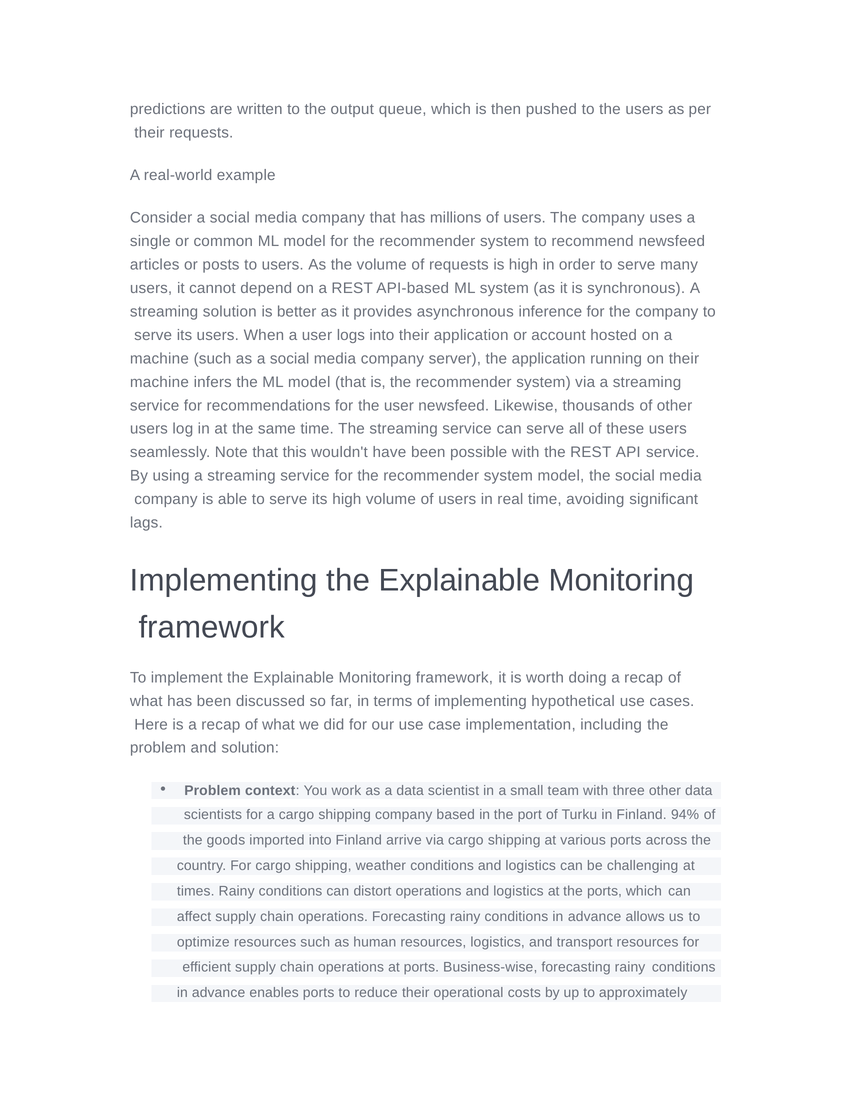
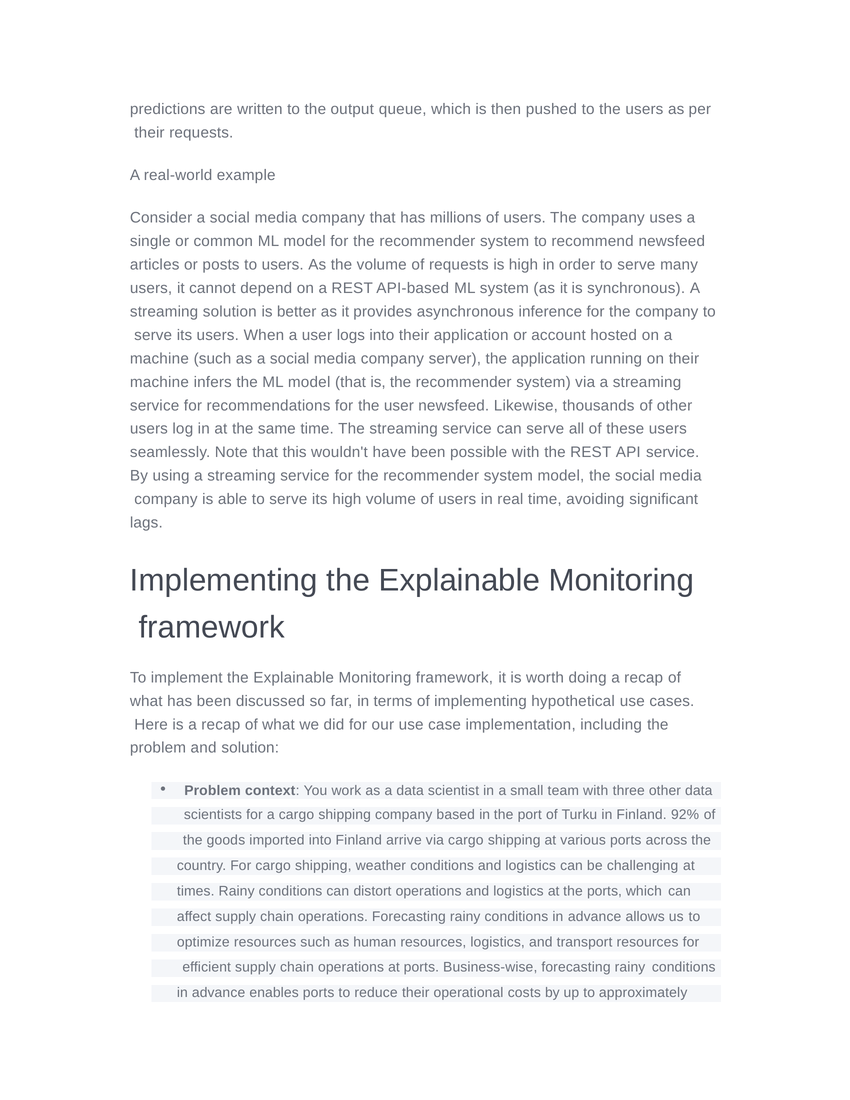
94%: 94% -> 92% (685, 815)
